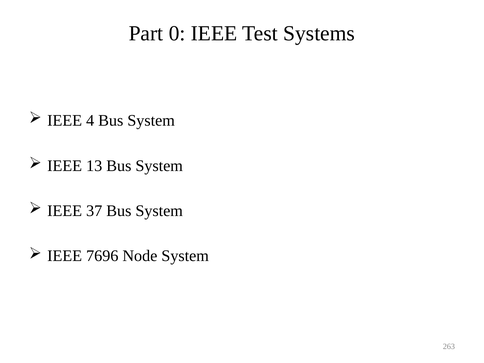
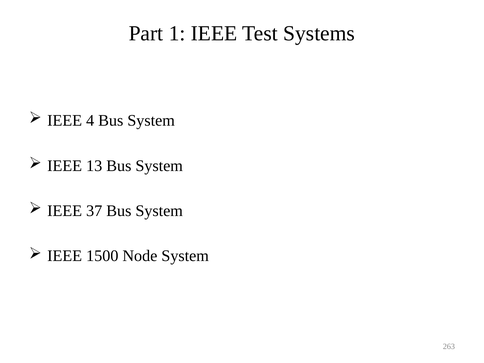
0: 0 -> 1 (177, 33)
7696: 7696 -> 1500 (102, 256)
